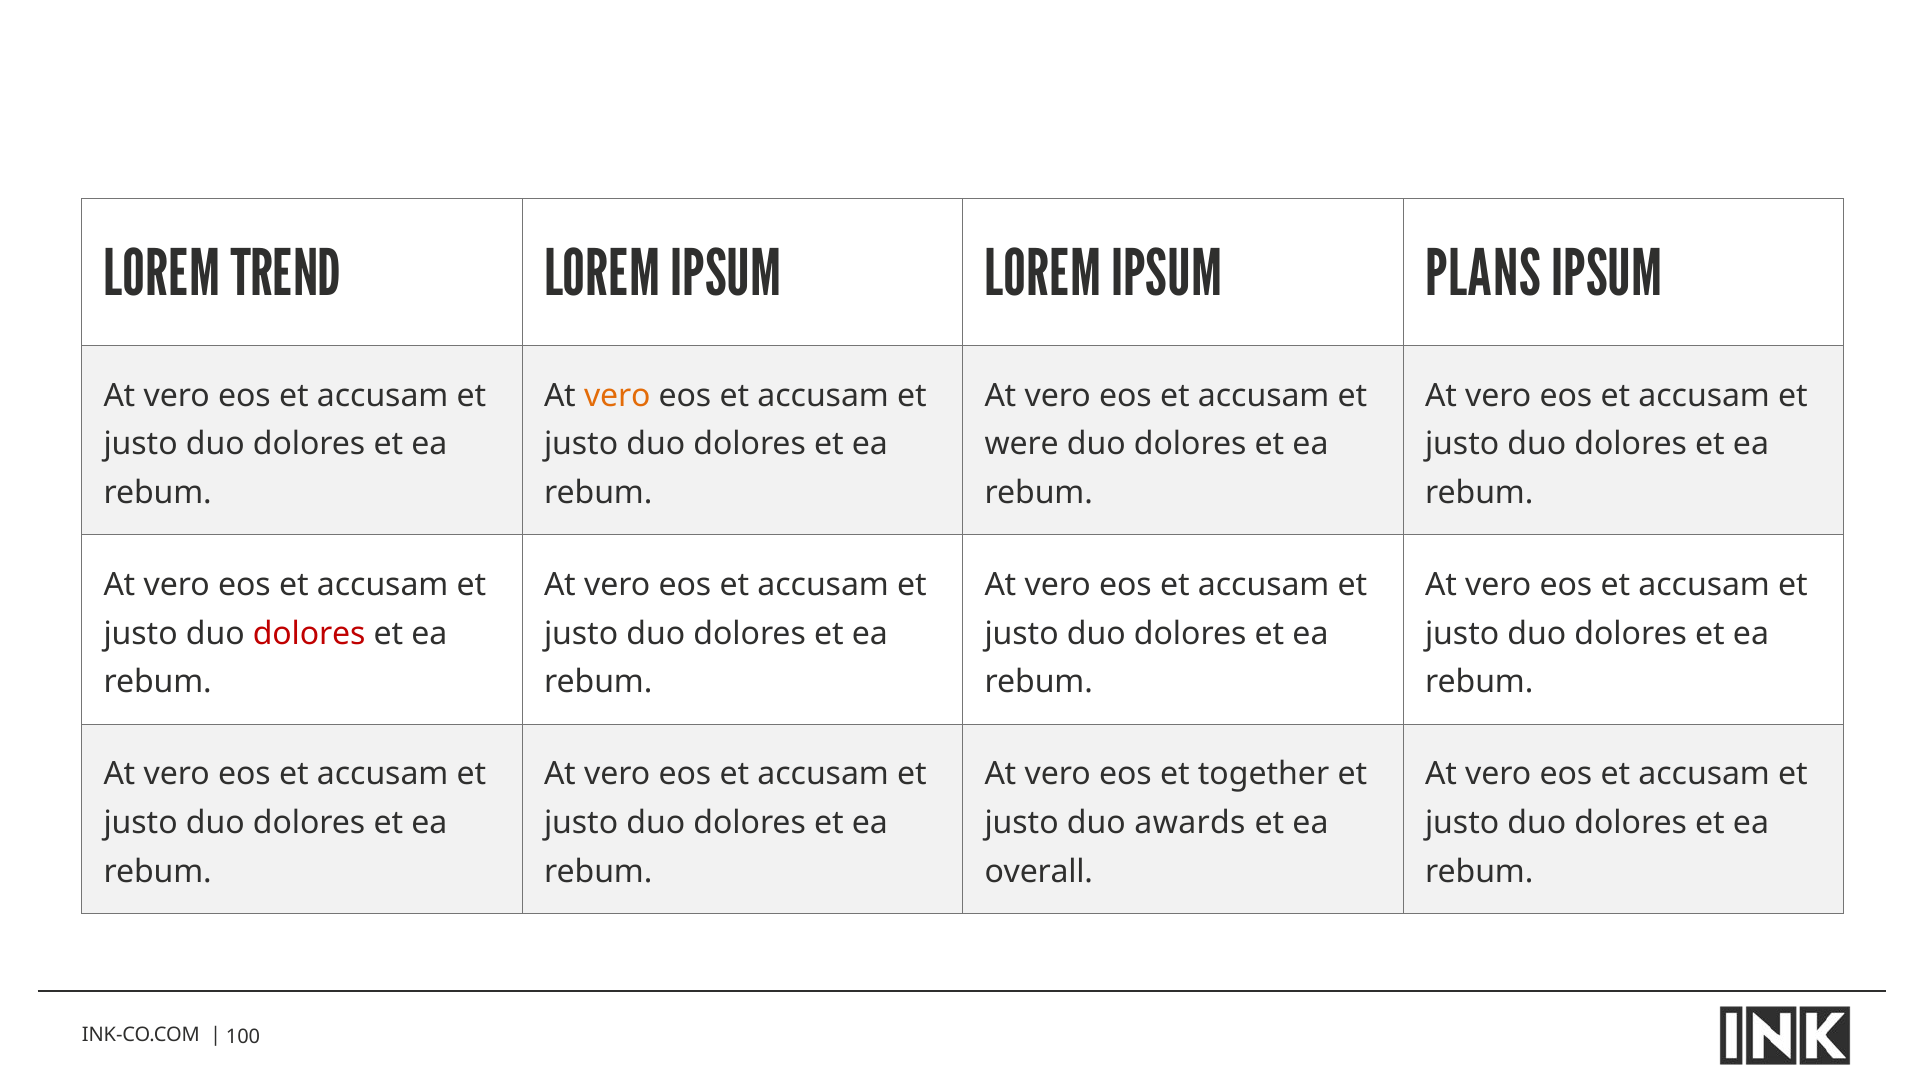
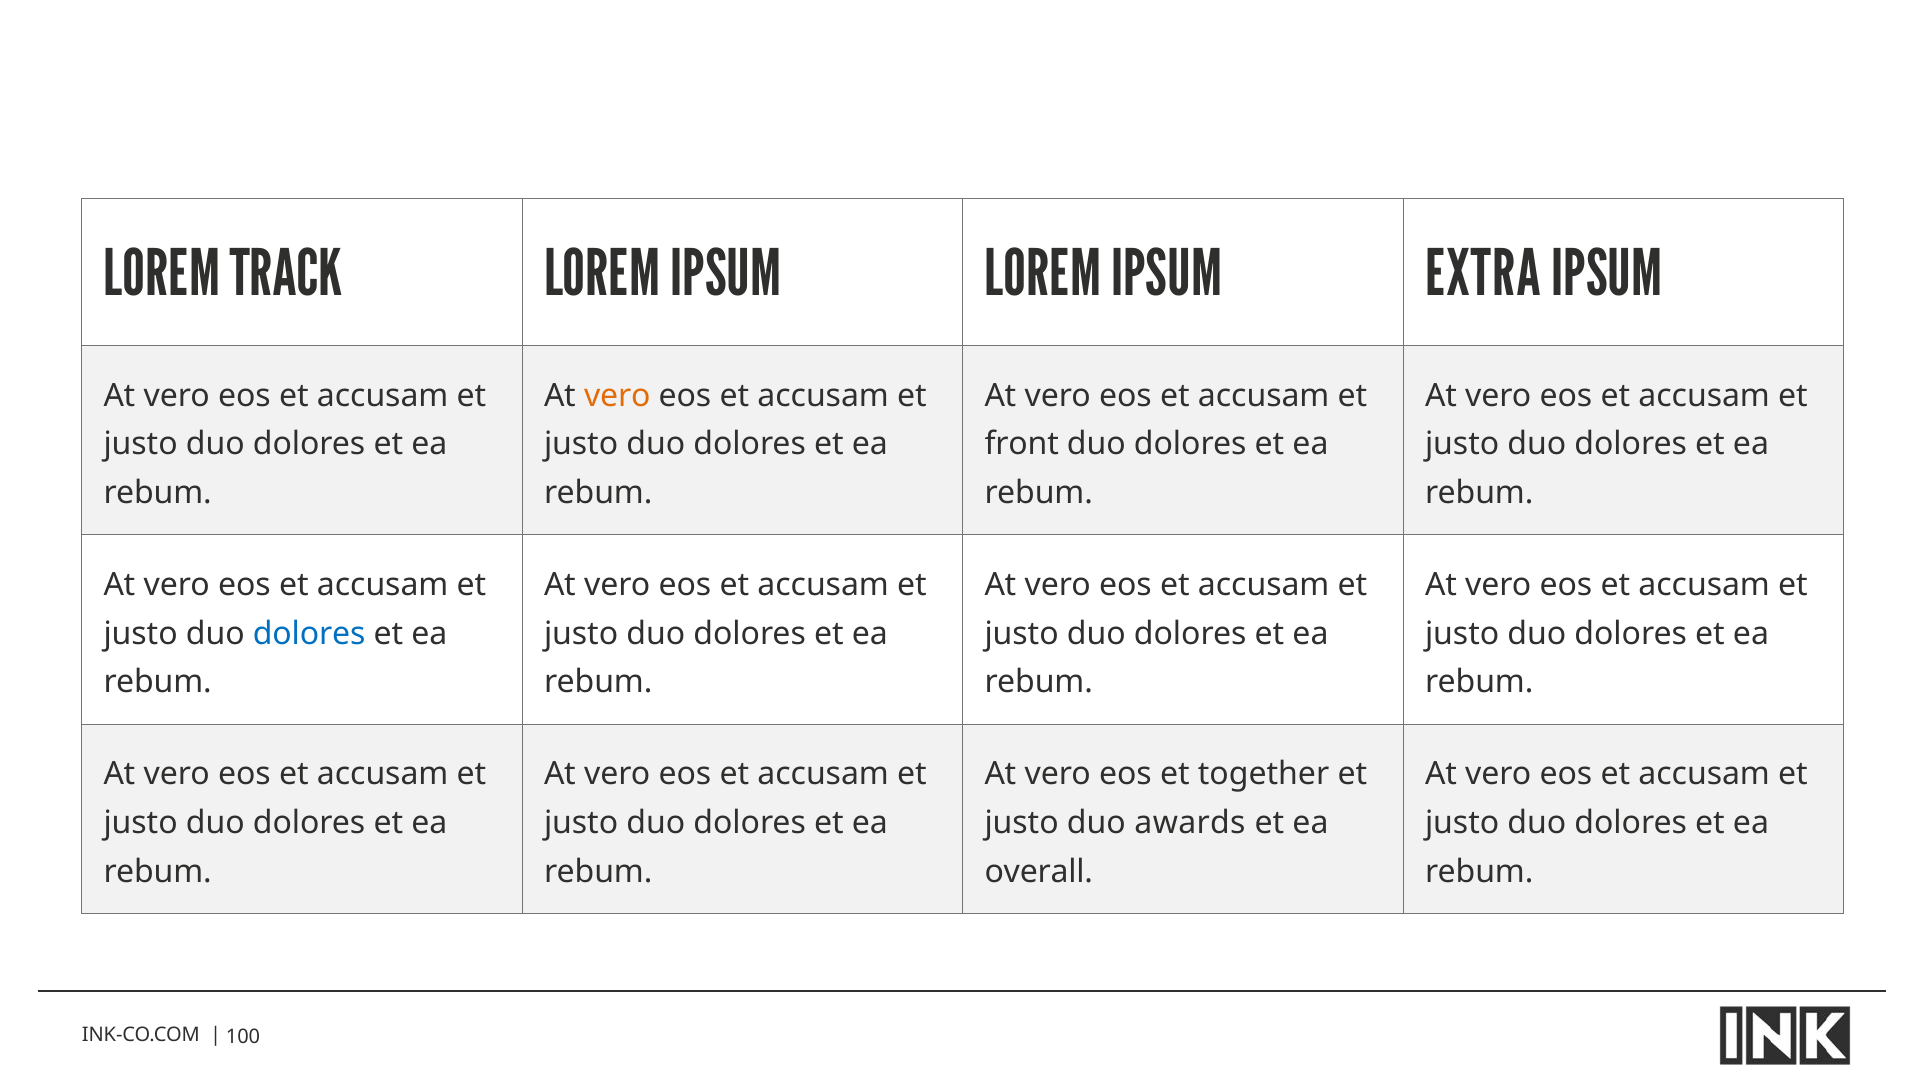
TREND: TREND -> TRACK (286, 274)
PLANS: PLANS -> EXTRA (1483, 274)
were: were -> front (1022, 444)
dolores colour: red -> blue (309, 634)
